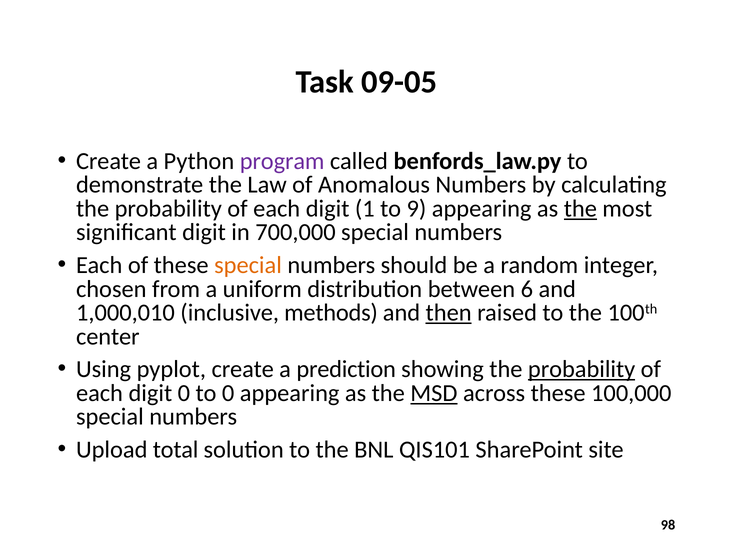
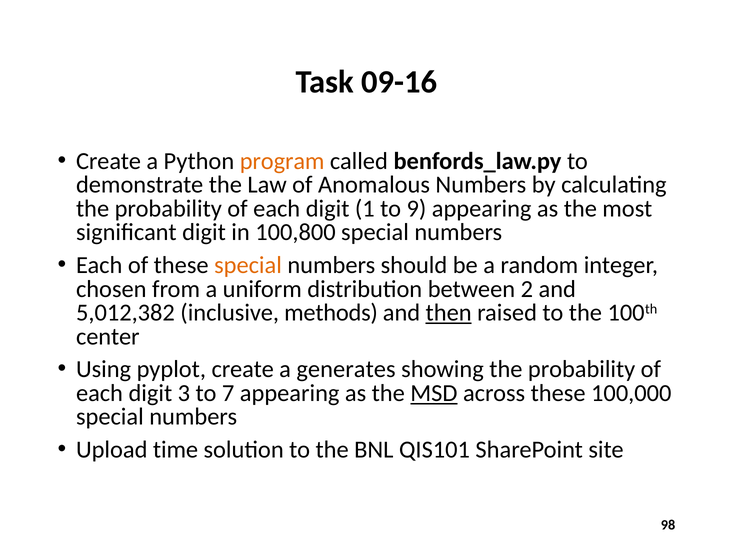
09-05: 09-05 -> 09-16 (399, 82)
program colour: purple -> orange (282, 161)
the underline: present -> none (580, 208)
700,000: 700,000 -> 100,800 (295, 232)
6: 6 -> 2 (527, 289)
1,000,010: 1,000,010 -> 5,012,382 (125, 313)
prediction: prediction -> generates (346, 369)
probability underline: present -> none (582, 369)
digit 0: 0 -> 3 (184, 393)
to 0: 0 -> 7 (228, 393)
total: total -> time (176, 450)
